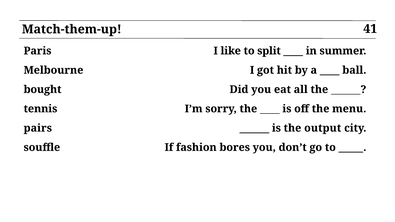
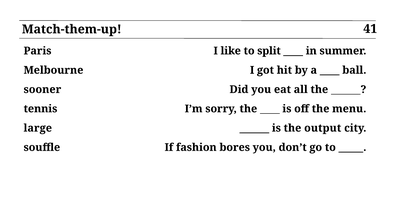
bought: bought -> sooner (42, 89)
pairs: pairs -> large (38, 128)
